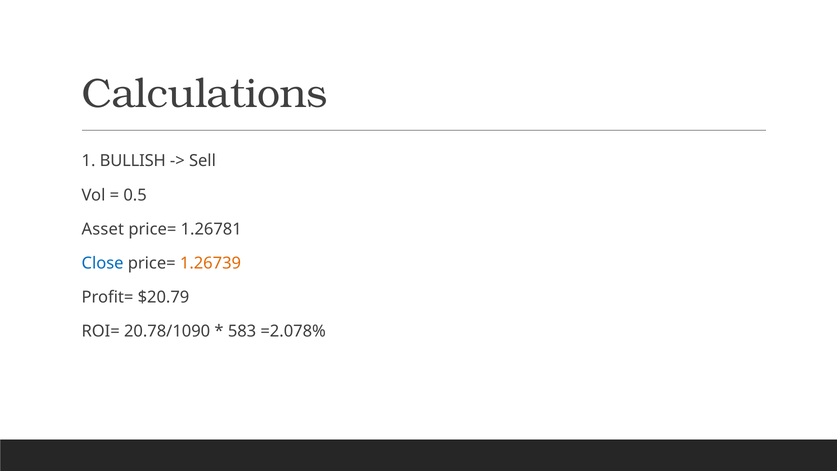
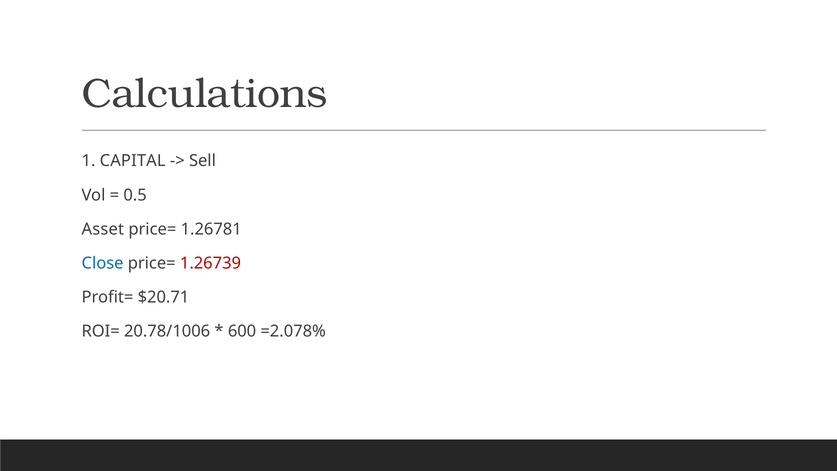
BULLISH: BULLISH -> CAPITAL (133, 161)
1.26739 colour: orange -> red (210, 263)
$20.79: $20.79 -> $20.71 (163, 297)
20.78/1090: 20.78/1090 -> 20.78/1006 (167, 331)
583: 583 -> 600 (242, 331)
